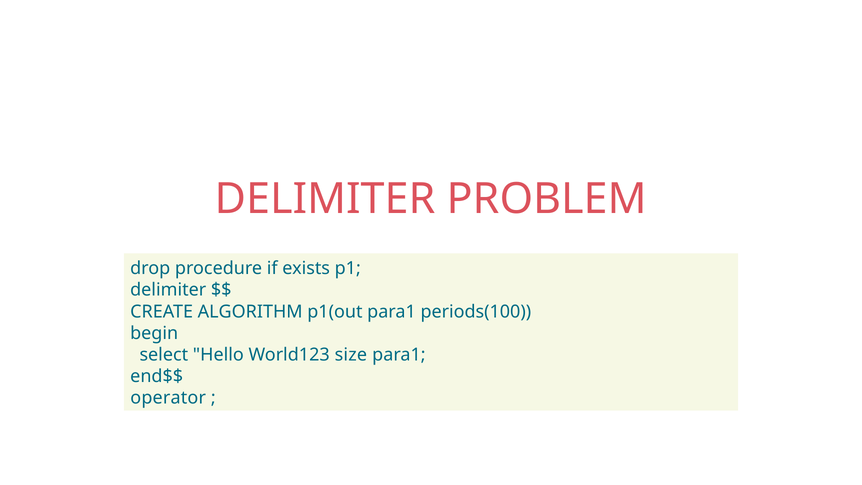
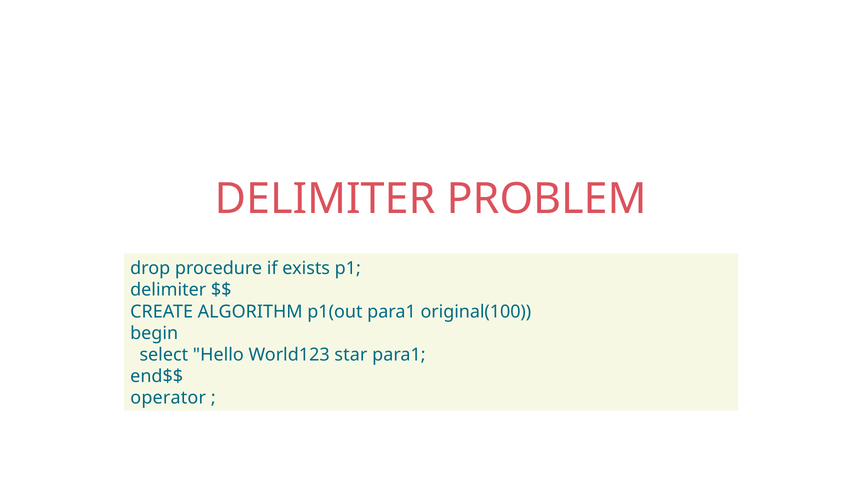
periods(100: periods(100 -> original(100 (476, 312)
size: size -> star (351, 355)
